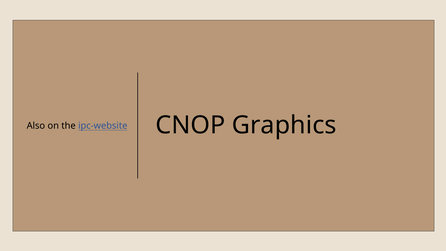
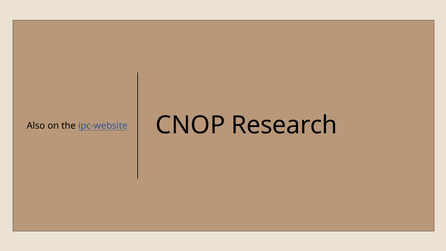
Graphics: Graphics -> Research (284, 125)
